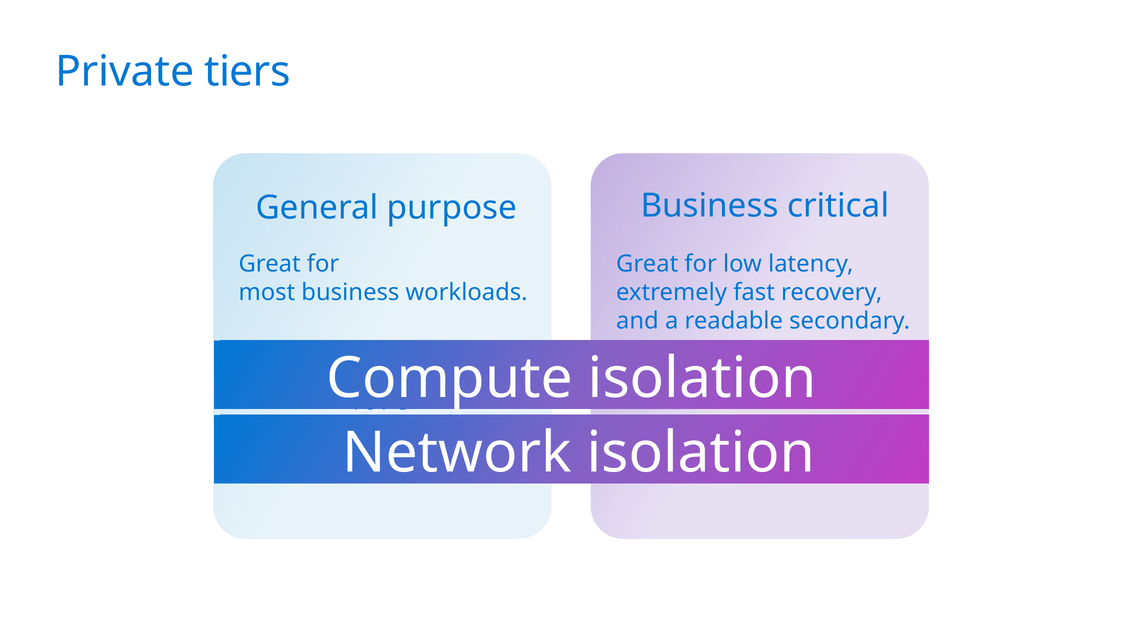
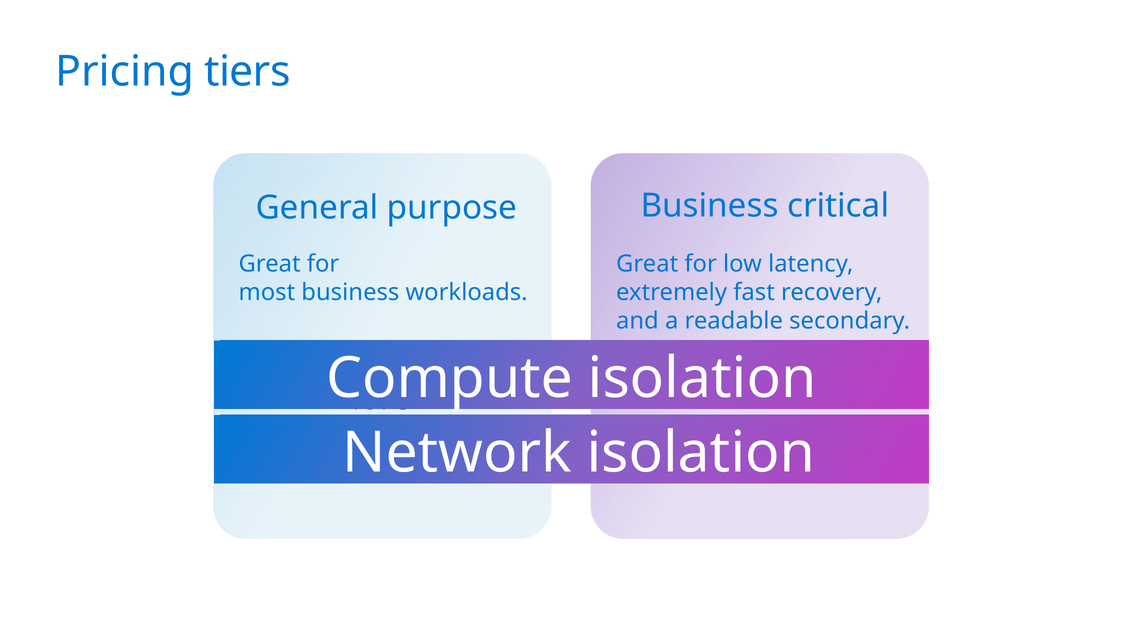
Private: Private -> Pricing (125, 72)
